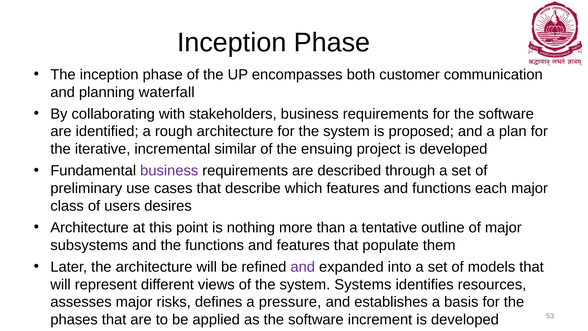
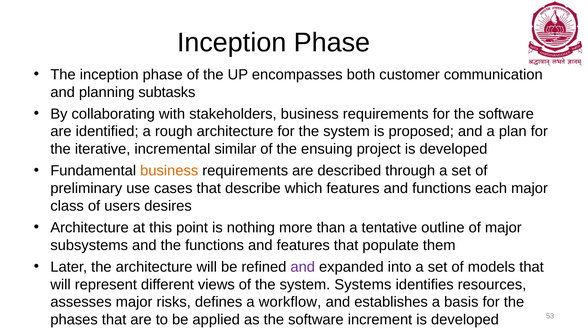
waterfall: waterfall -> subtasks (167, 92)
business colour: purple -> orange (169, 171)
pressure: pressure -> workflow (290, 302)
